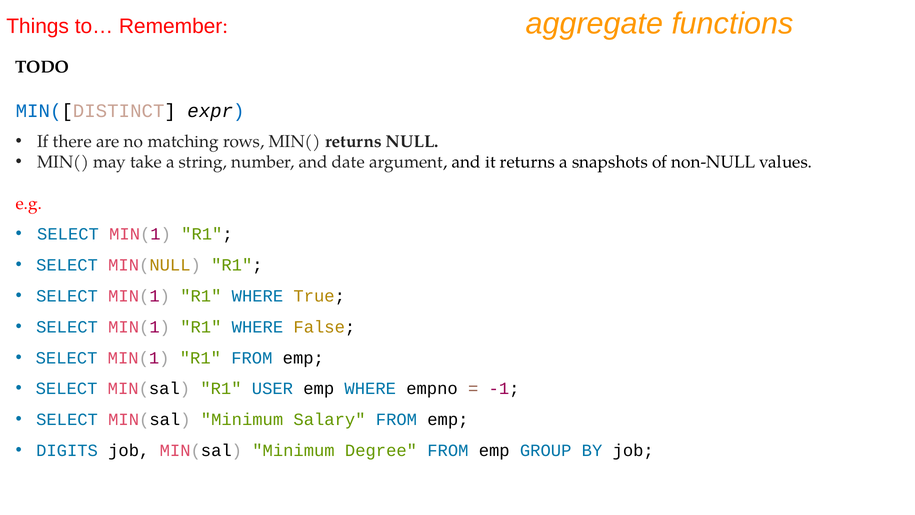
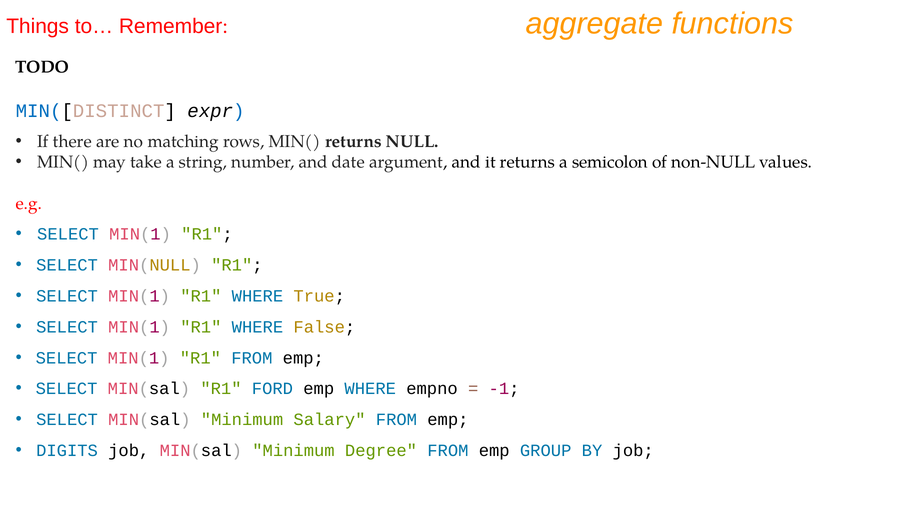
snapshots: snapshots -> semicolon (610, 162)
USER: USER -> FORD (272, 388)
